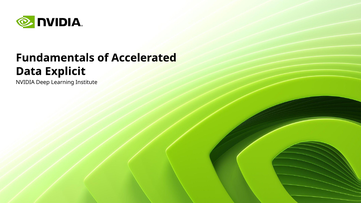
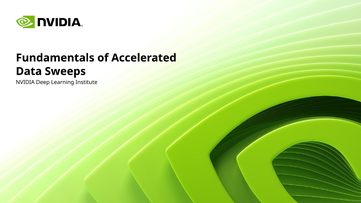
Explicit: Explicit -> Sweeps (65, 71)
